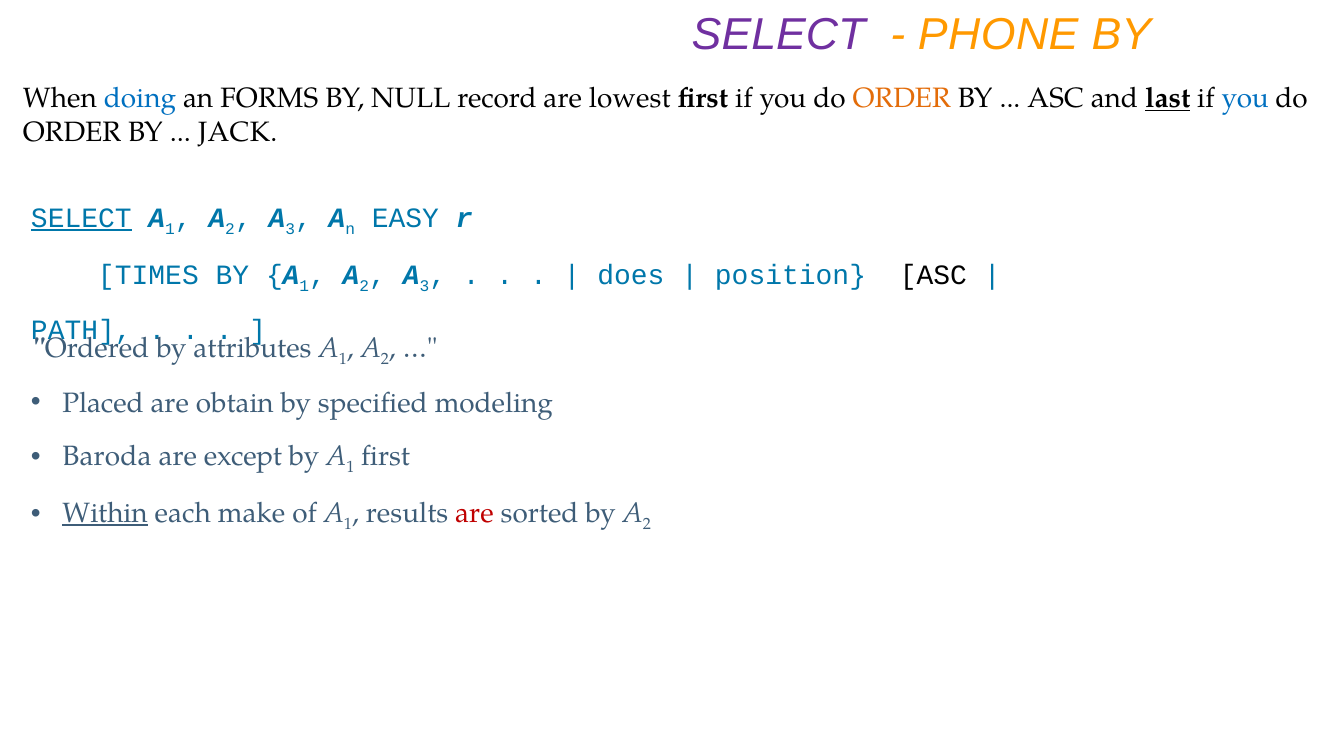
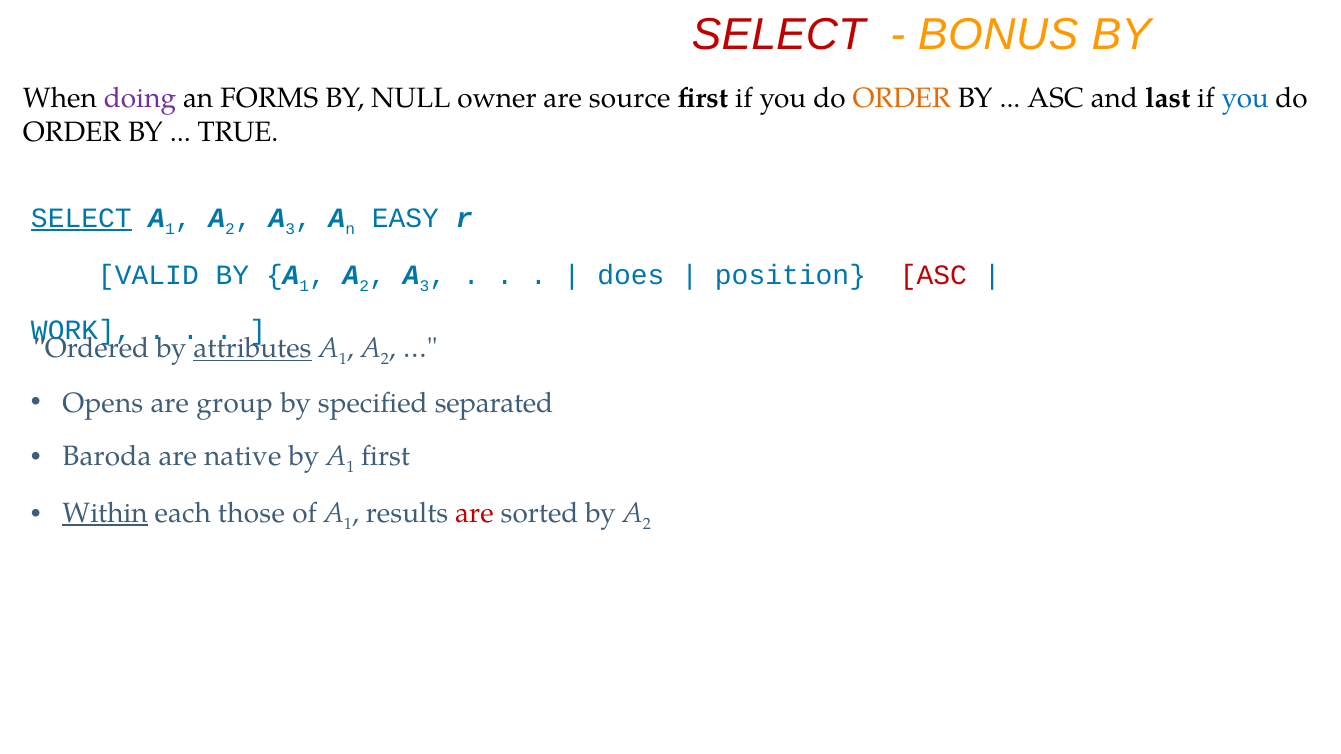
SELECT colour: purple -> red (779, 35)
PHONE: PHONE -> BONUS (998, 35)
doing colour: blue -> purple (140, 99)
record: record -> owner (497, 99)
lowest: lowest -> source (630, 99)
last underline: present -> none (1168, 99)
JACK: JACK -> TRUE (238, 132)
TIMES: TIMES -> VALID (148, 276)
ASC colour: black -> red (933, 276)
PATH: PATH -> WORK (81, 330)
attributes underline: none -> present (253, 349)
Placed: Placed -> Opens (103, 403)
obtain: obtain -> group (235, 403)
modeling: modeling -> separated (494, 403)
except: except -> native (243, 456)
make: make -> those (251, 513)
